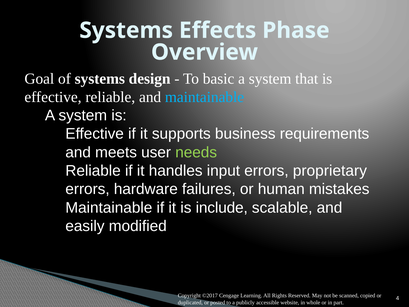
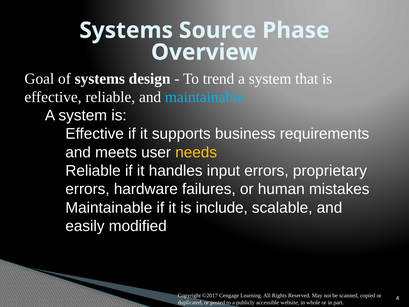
Effects: Effects -> Source (218, 30)
basic: basic -> trend (219, 79)
needs colour: light green -> yellow (196, 152)
